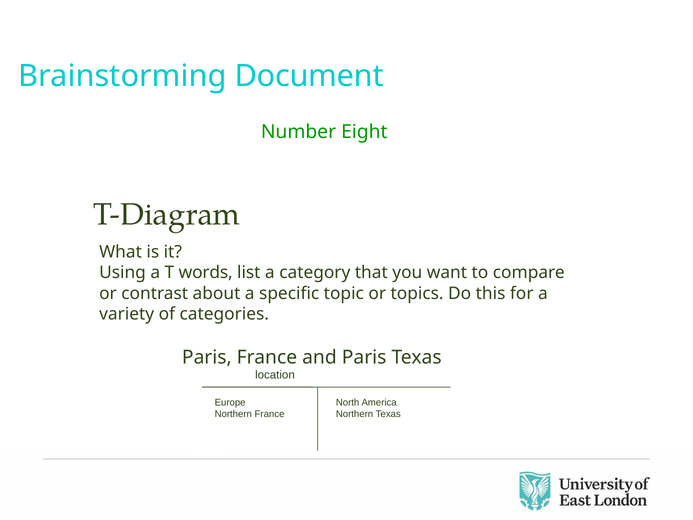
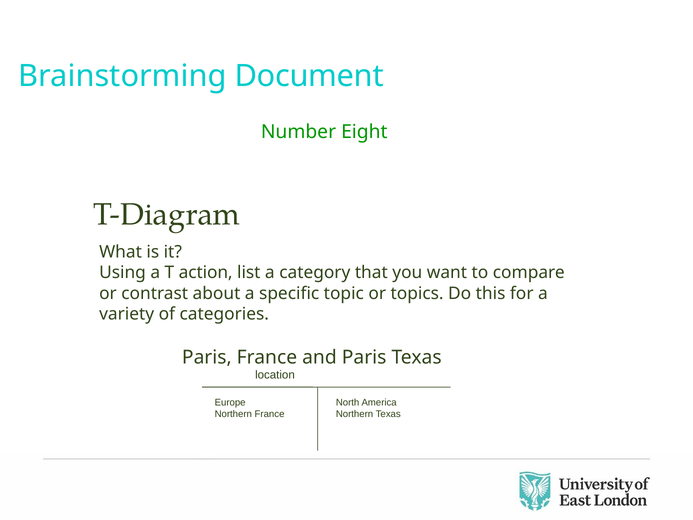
words: words -> action (206, 273)
